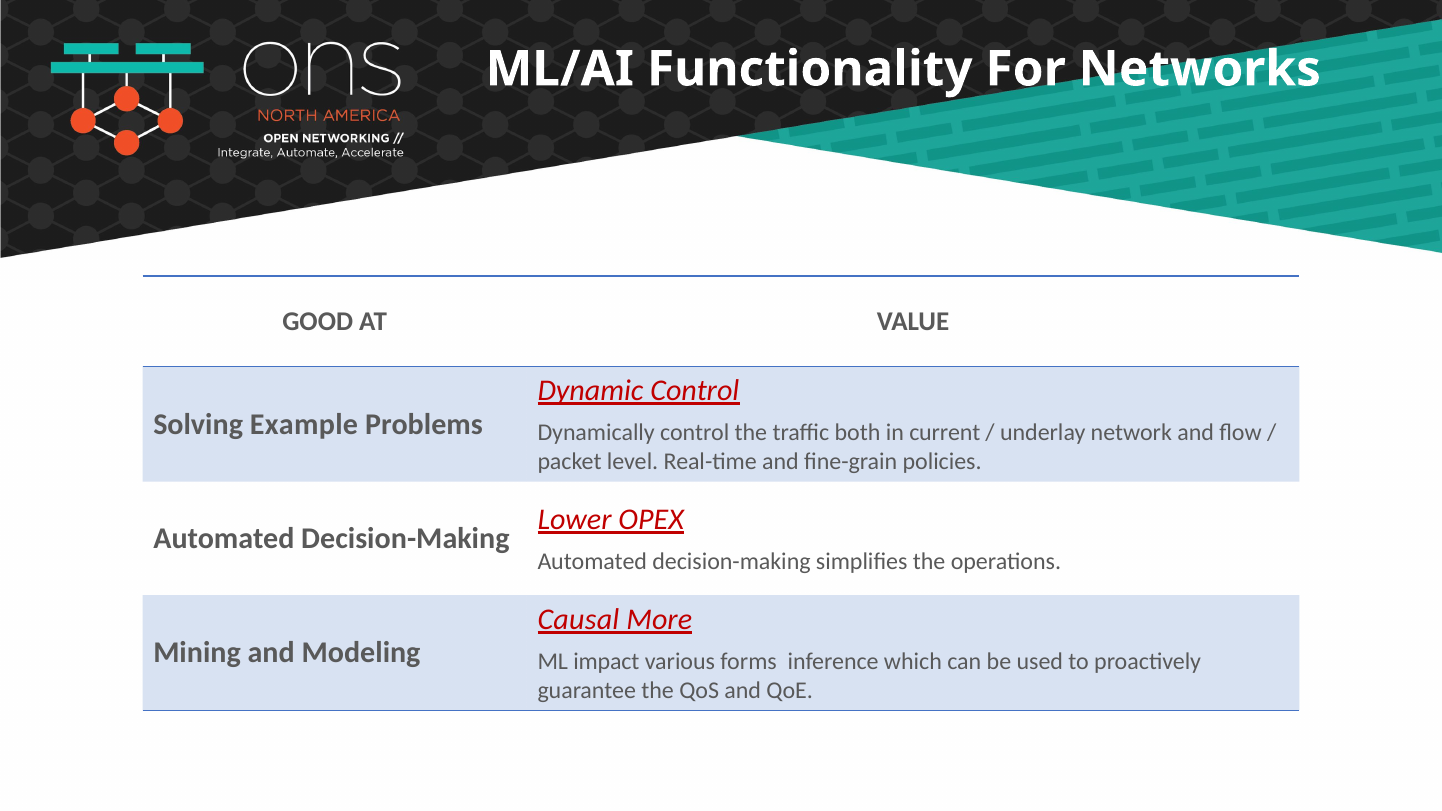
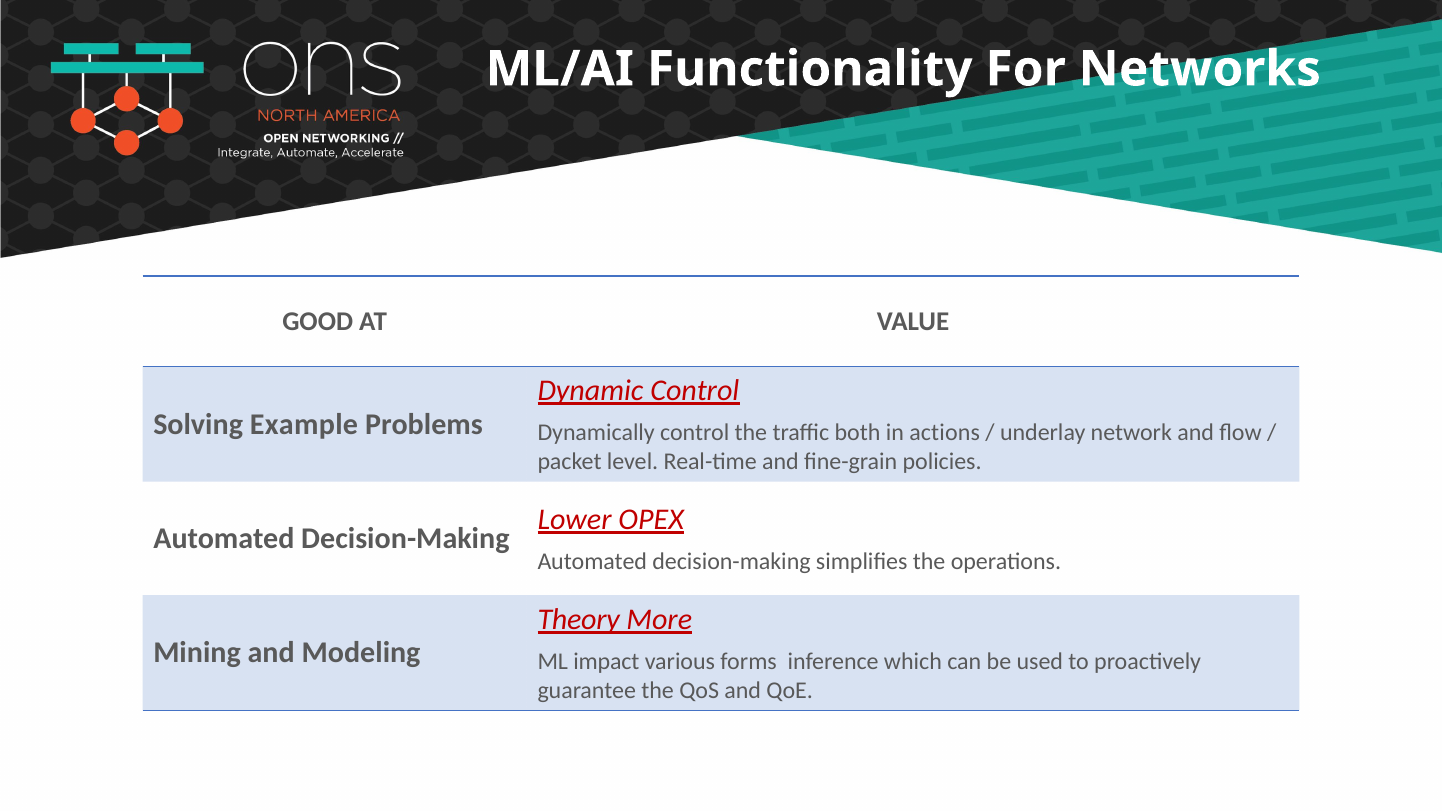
current: current -> actions (945, 432)
Causal: Causal -> Theory (579, 619)
